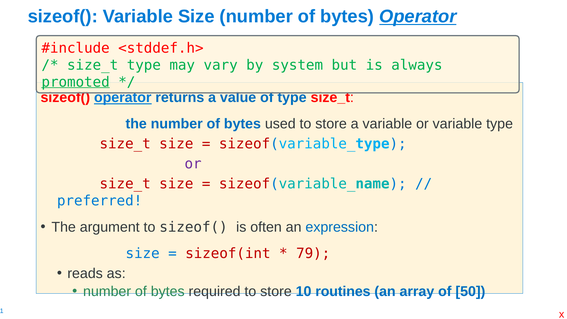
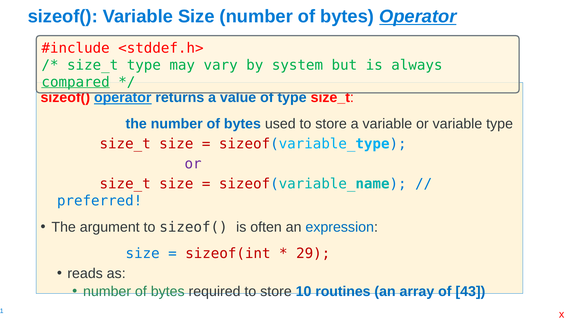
promoted: promoted -> compared (76, 82)
79: 79 -> 29 (313, 253)
50: 50 -> 43 (470, 291)
